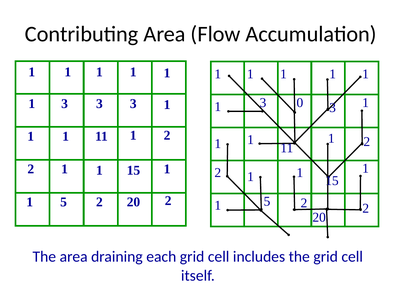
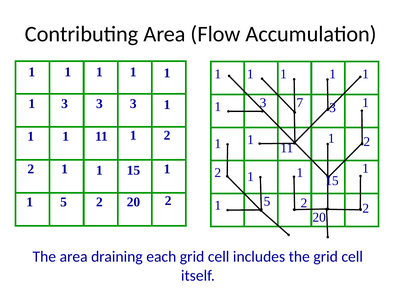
0: 0 -> 7 (300, 103)
